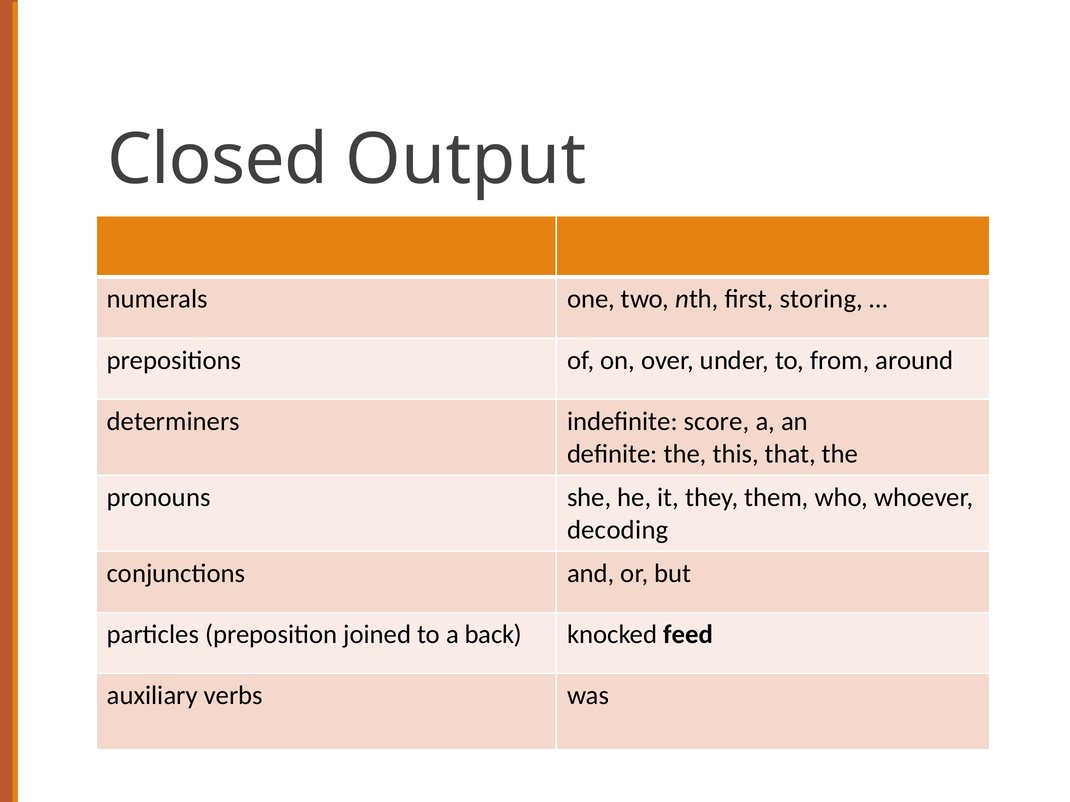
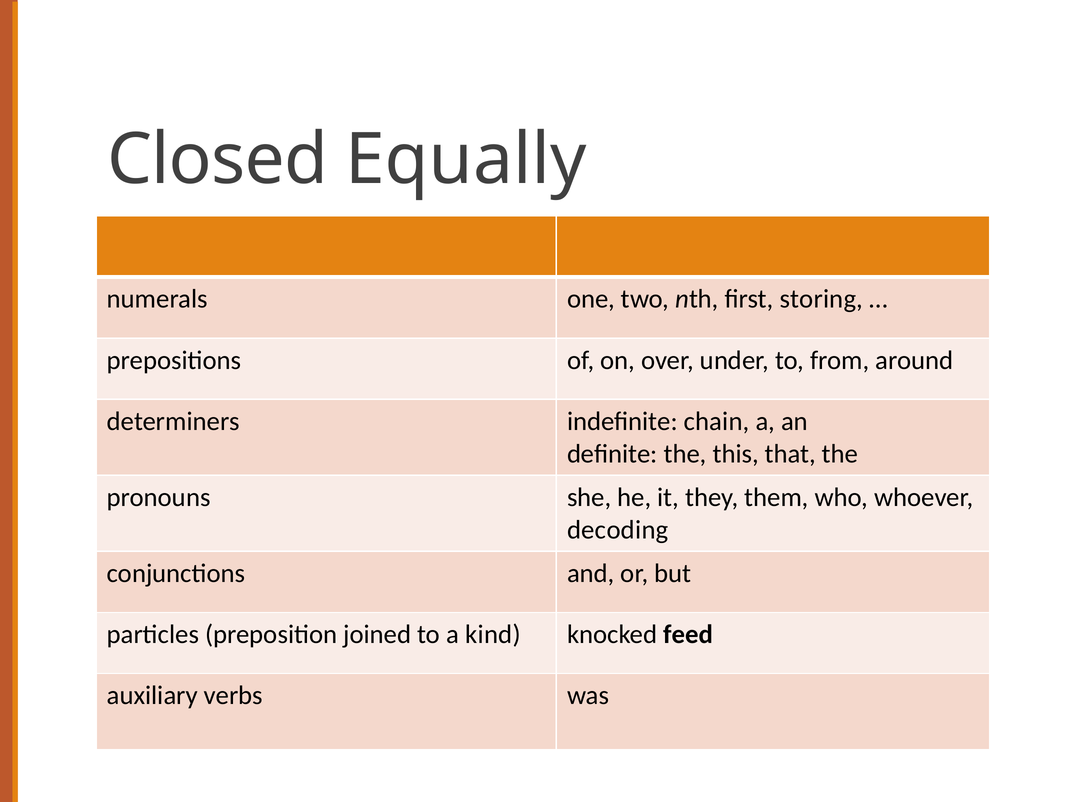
Output: Output -> Equally (466, 160)
score: score -> chain (717, 422)
back: back -> kind (493, 635)
